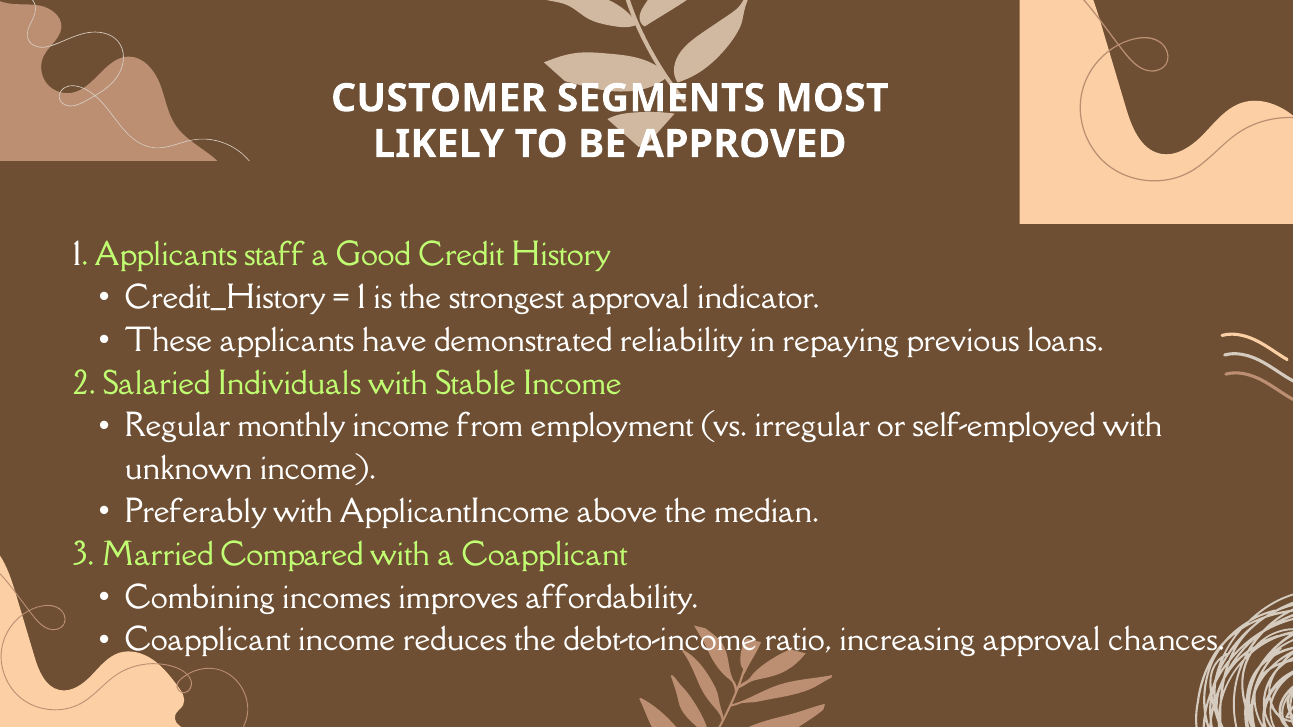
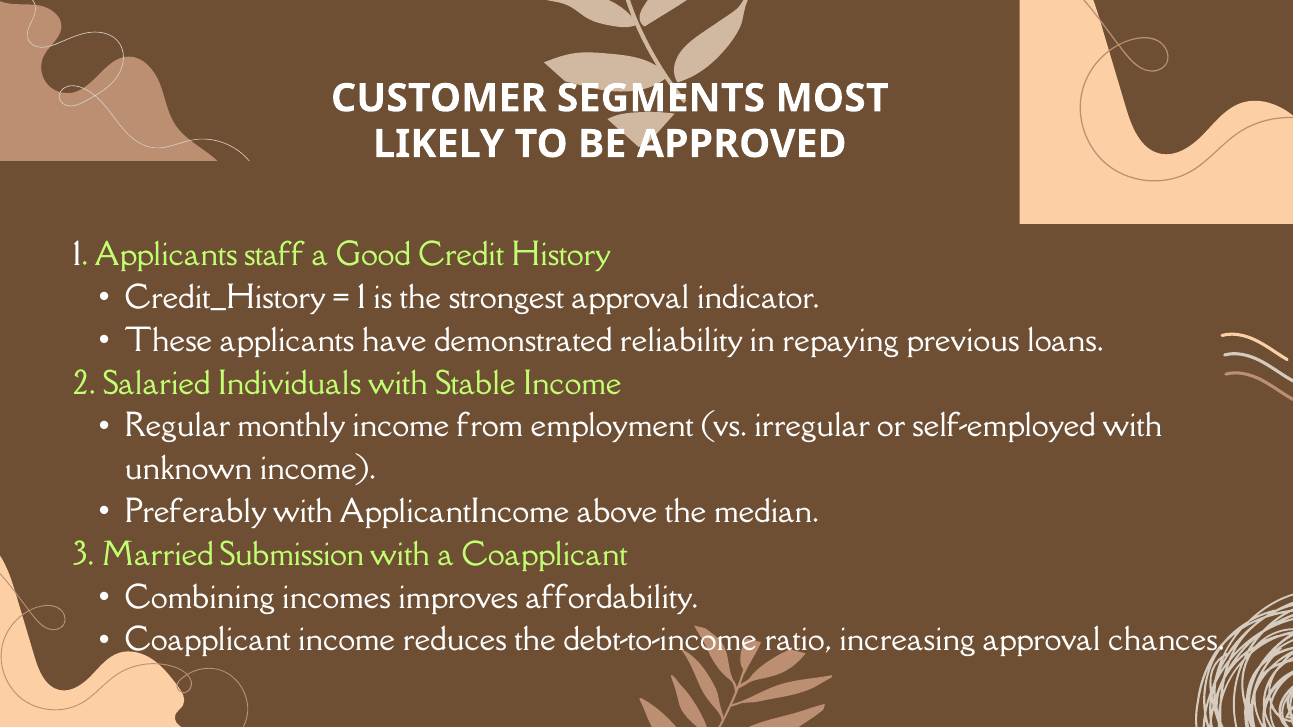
Compared: Compared -> Submission (292, 556)
